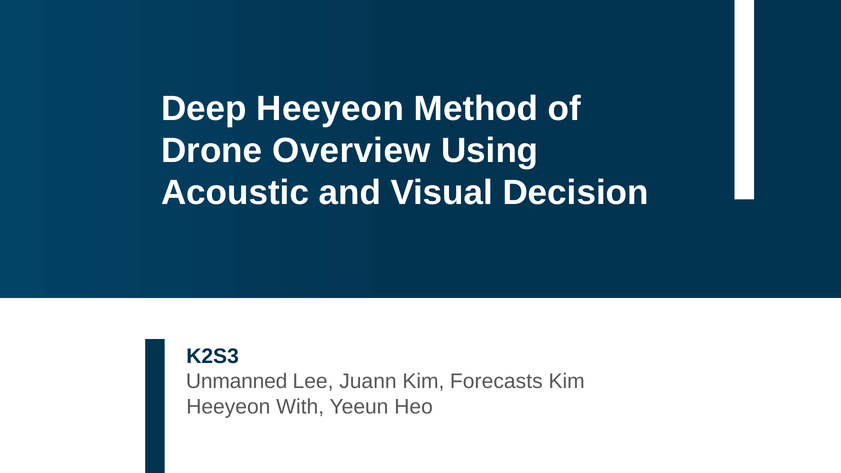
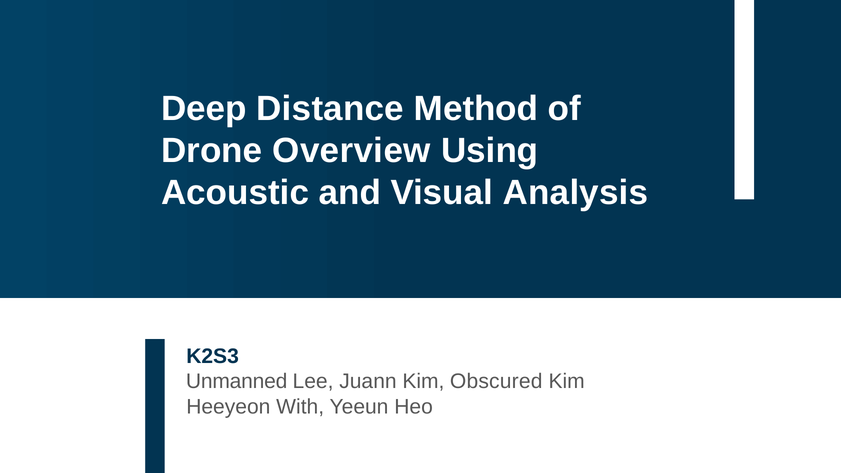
Deep Heeyeon: Heeyeon -> Distance (330, 109)
Decision: Decision -> Analysis (575, 193)
Forecasts: Forecasts -> Obscured (496, 382)
